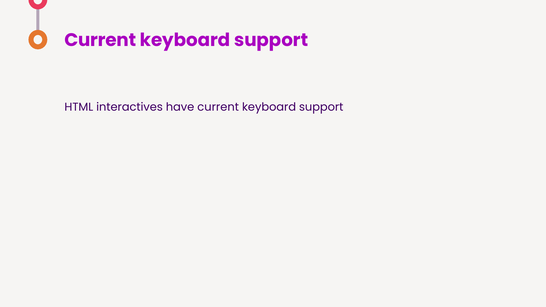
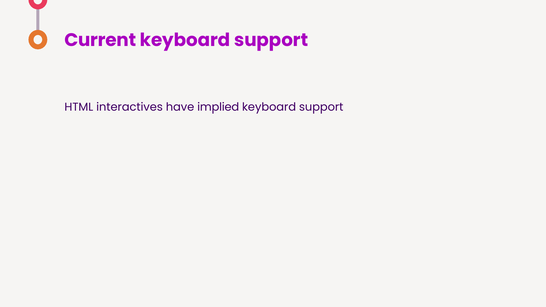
have current: current -> implied (218, 107)
